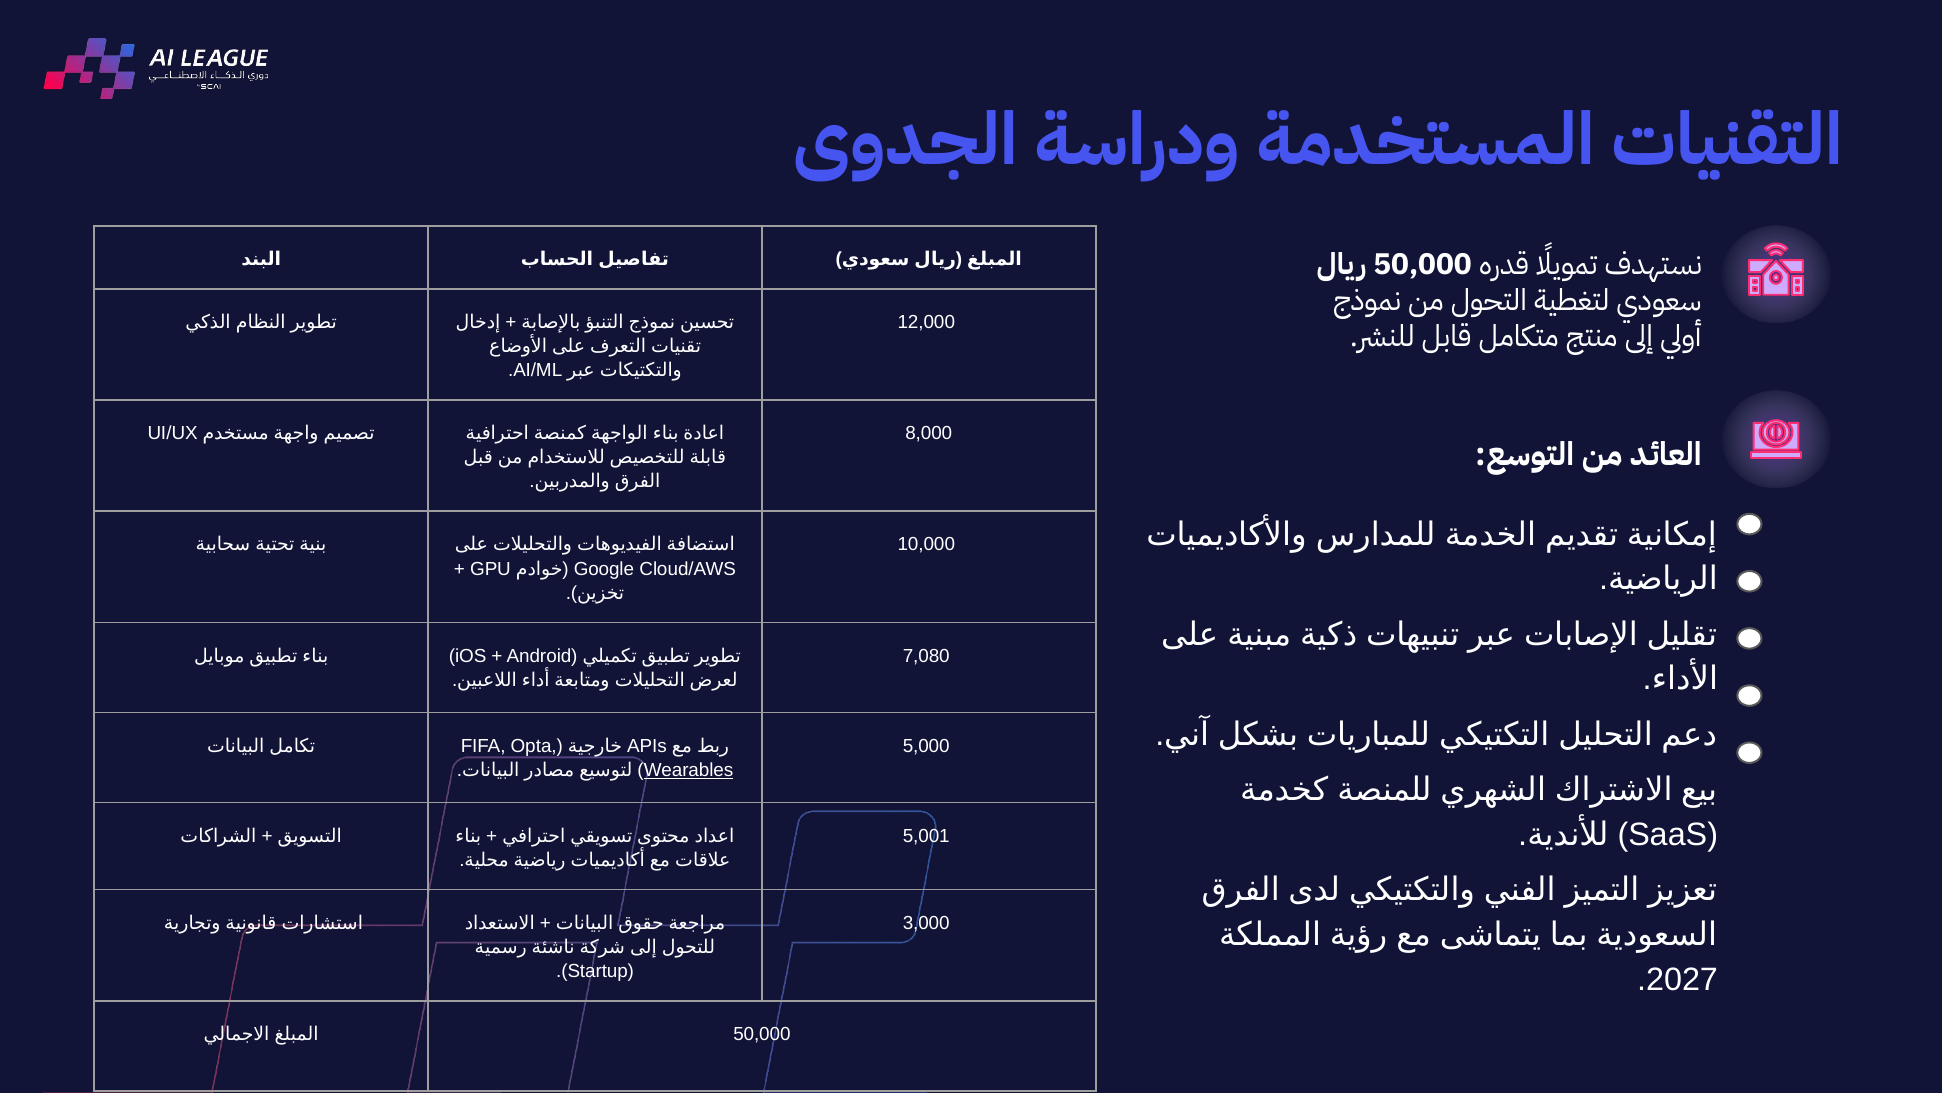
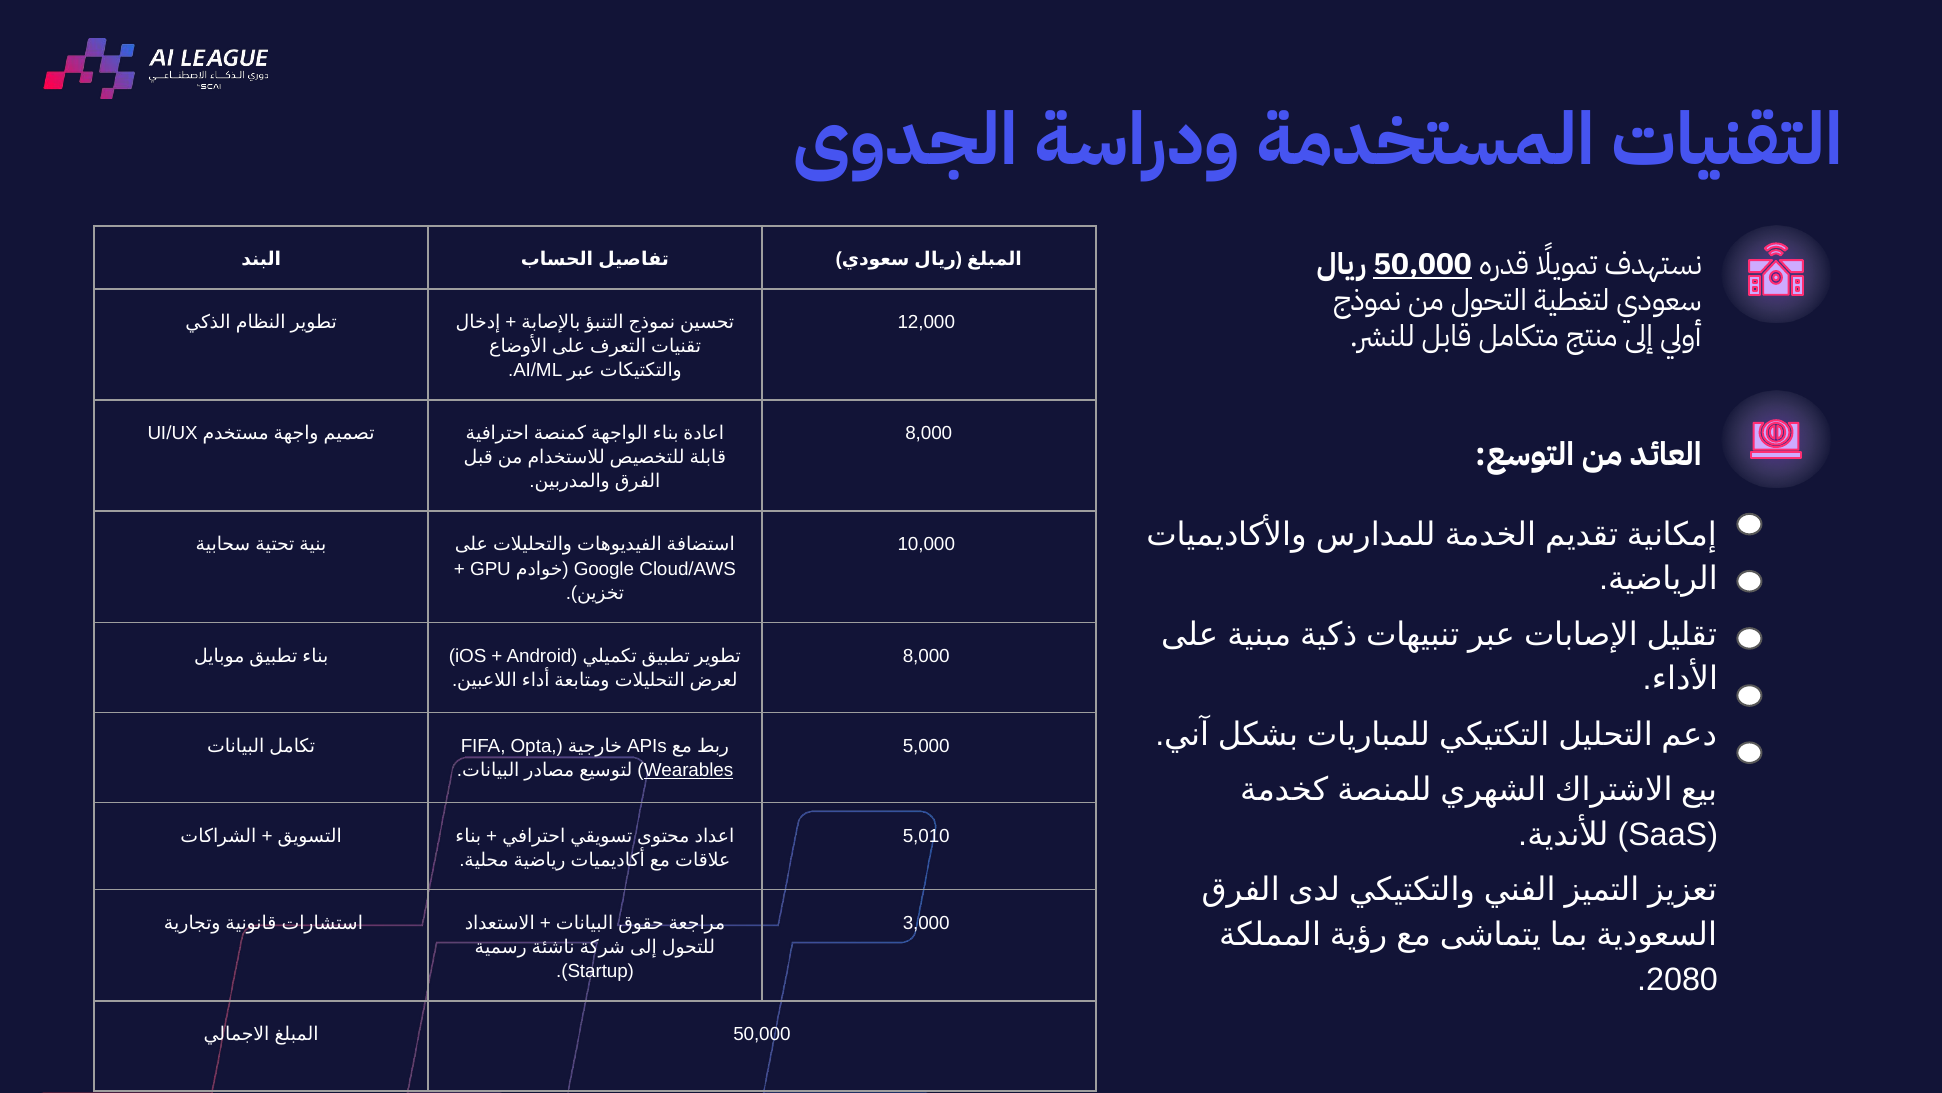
50,000 underline: none -> present (1423, 265)
7,080: 7,080 -> 8,000 (926, 656)
5,001: 5,001 -> 5,010 (926, 835)
2027: 2027 -> 2080 (1682, 979)
